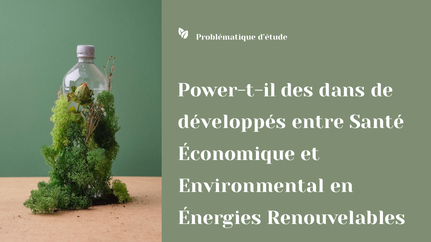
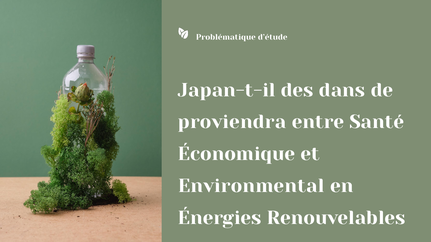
Power-t-il: Power-t-il -> Japan-t-il (227, 90)
développés: développés -> proviendra (232, 122)
